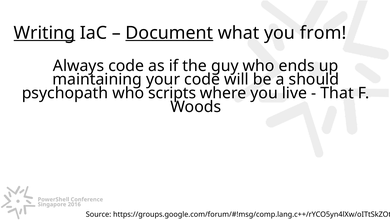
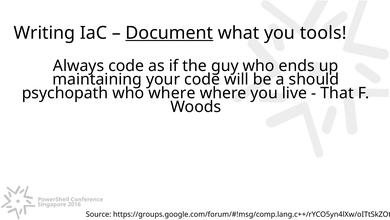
Writing underline: present -> none (44, 33)
from: from -> tools (323, 33)
who scripts: scripts -> where (172, 93)
